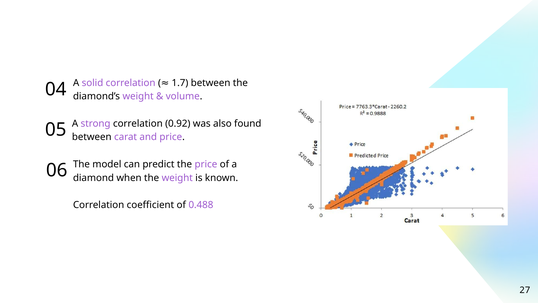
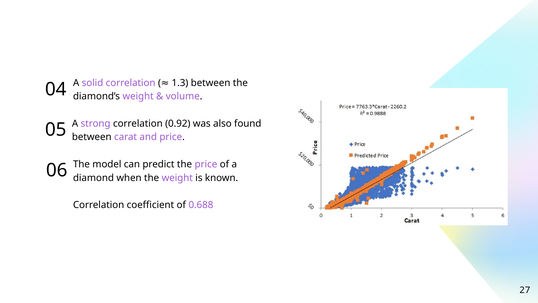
1.7: 1.7 -> 1.3 (180, 83)
0.488: 0.488 -> 0.688 (201, 205)
